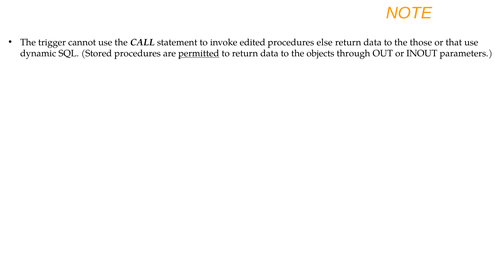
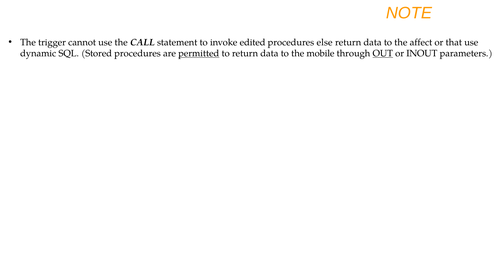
those: those -> affect (421, 42)
objects: objects -> mobile (320, 54)
OUT underline: none -> present (383, 54)
